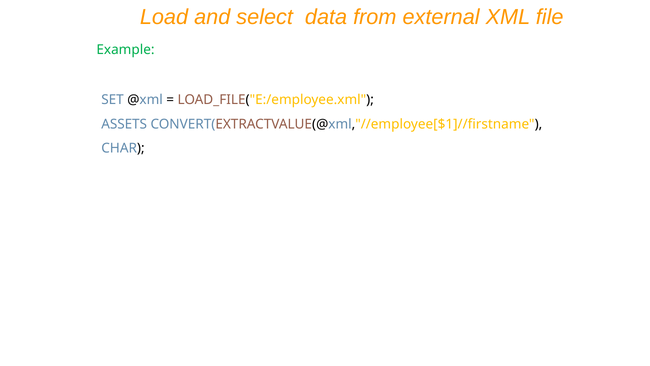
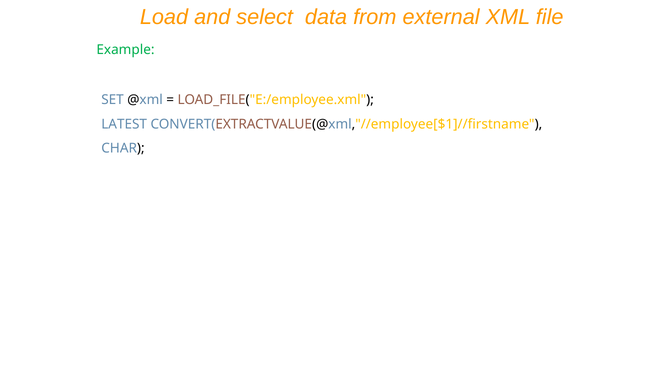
ASSETS: ASSETS -> LATEST (124, 124)
